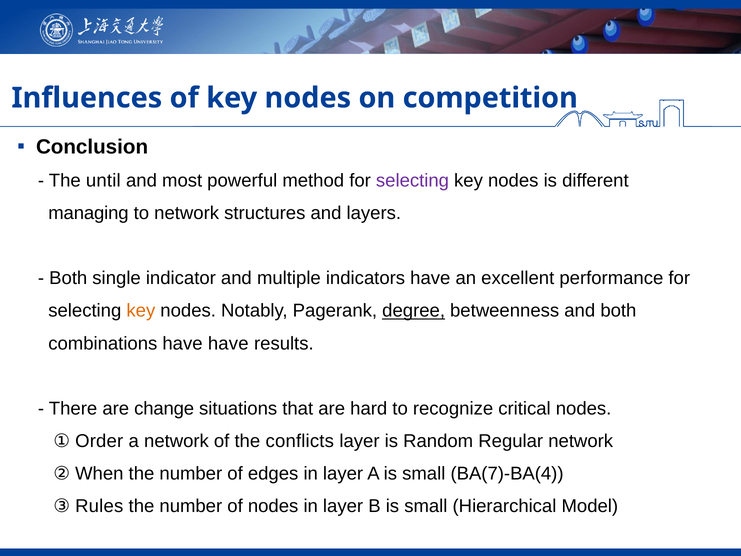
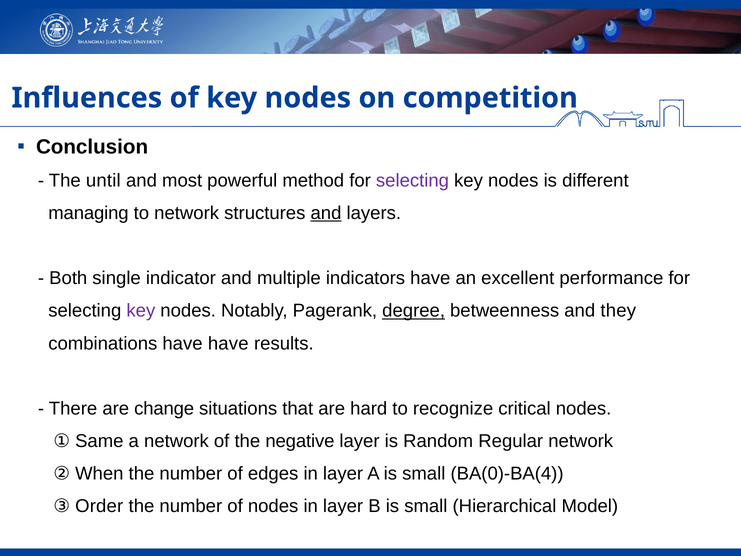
and underline: none -> present (326, 213)
key colour: orange -> purple (141, 311)
and both: both -> they (618, 311)
Order: Order -> Same (99, 441)
conflicts: conflicts -> negative (300, 441)
BA(7)-BA(4: BA(7)-BA(4 -> BA(0)-BA(4 (507, 473)
Rules: Rules -> Order (99, 506)
